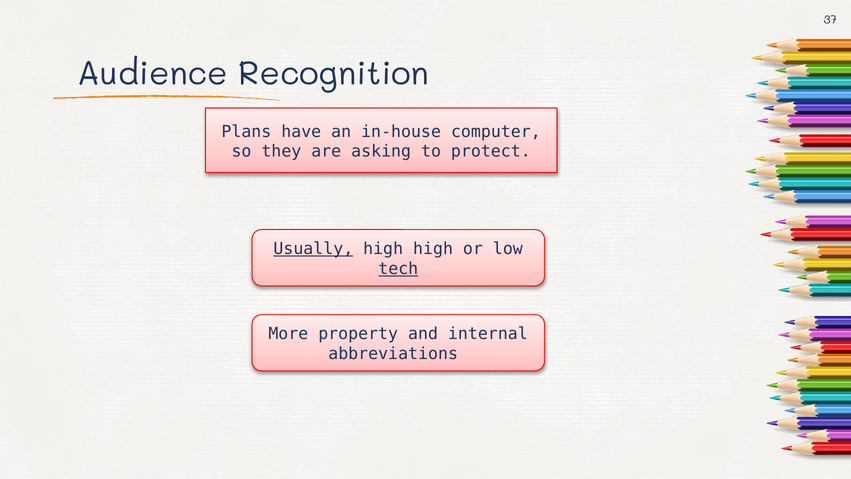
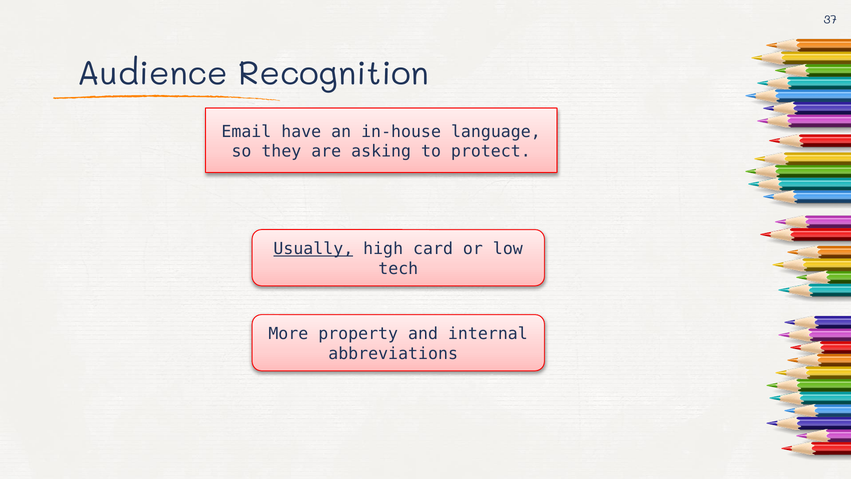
Plans: Plans -> Email (246, 132)
computer: computer -> language (496, 132)
high high: high -> card (433, 249)
tech underline: present -> none (398, 269)
